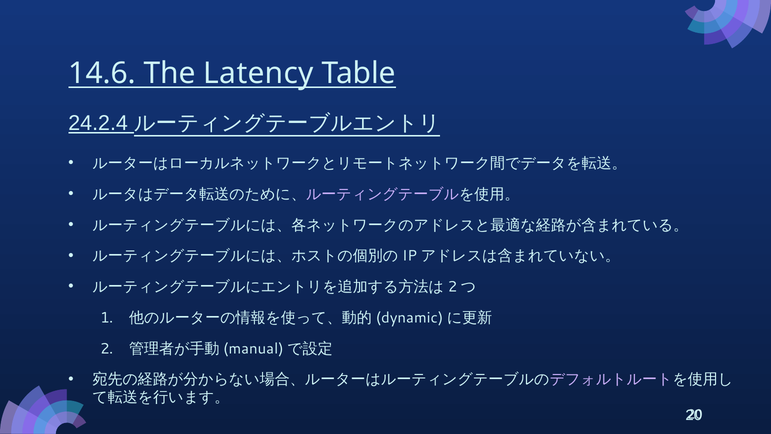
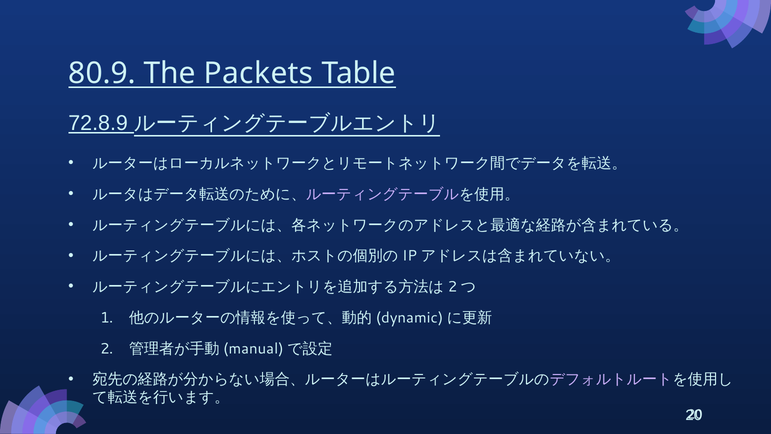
14.6: 14.6 -> 80.9 (102, 73)
Latency: Latency -> Packets (259, 73)
24.2.4: 24.2.4 -> 72.8.9 (98, 123)
